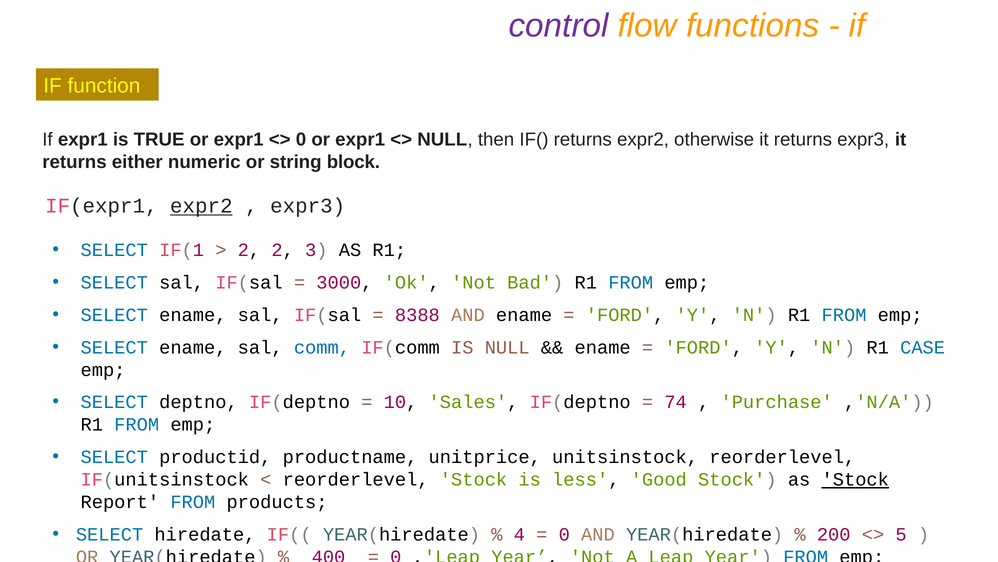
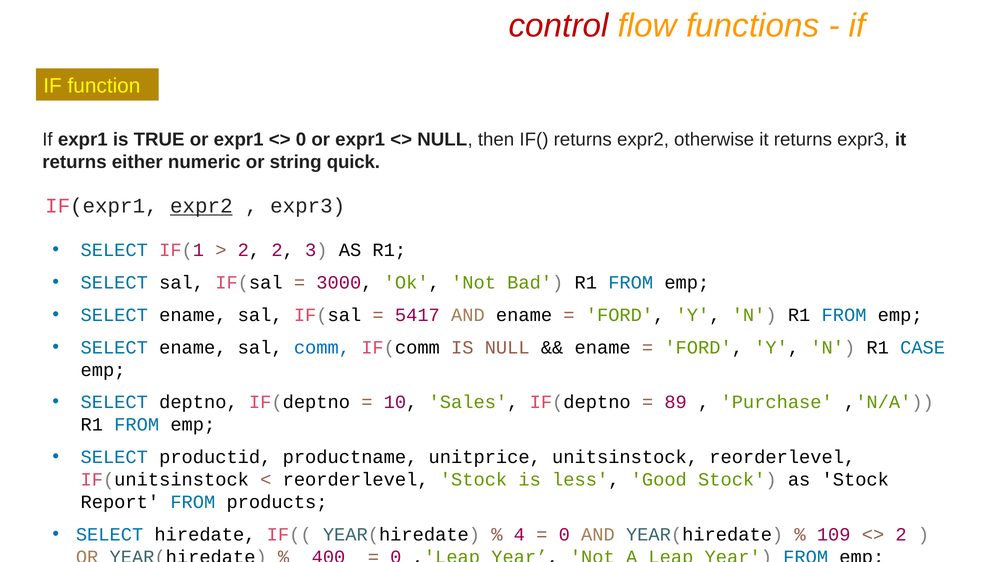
control colour: purple -> red (559, 26)
block: block -> quick (353, 162)
8388: 8388 -> 5417 (417, 315)
74: 74 -> 89 (676, 402)
Stock underline: present -> none (855, 479)
200: 200 -> 109 (834, 534)
5: 5 -> 2 (901, 534)
